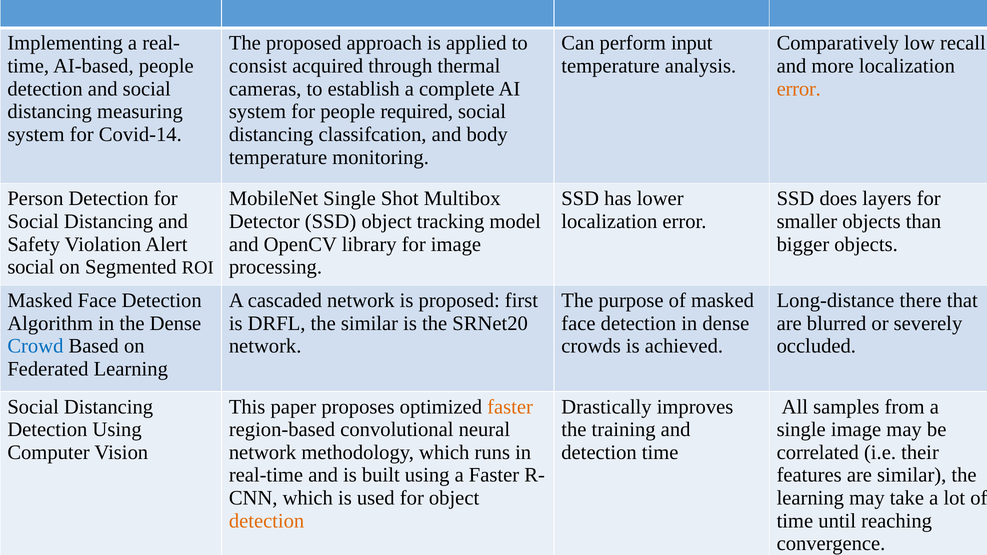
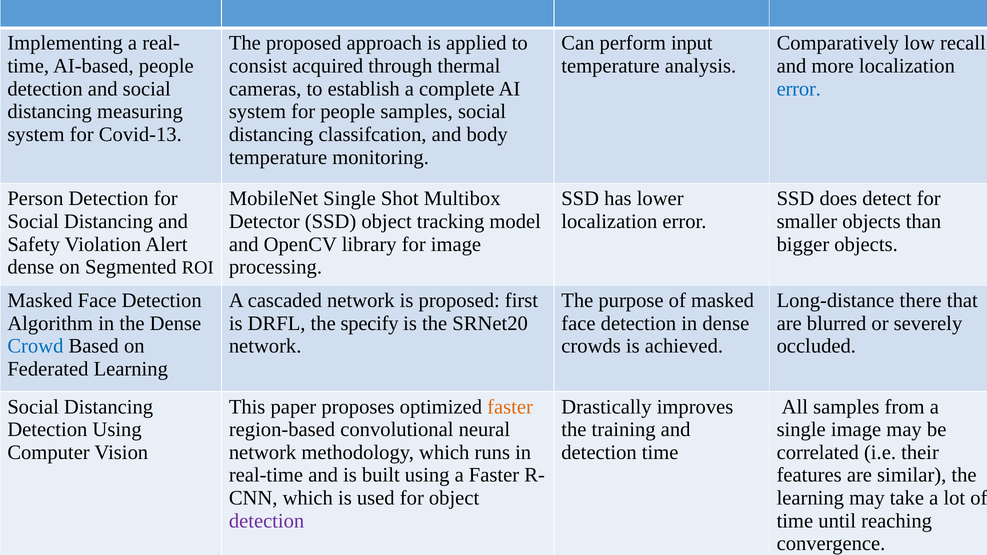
error colour: orange -> blue (799, 89)
people required: required -> samples (417, 112)
Covid-14: Covid-14 -> Covid-13 (140, 134)
layers: layers -> detect (887, 199)
social: social -> dense (31, 267)
the similar: similar -> specify (370, 323)
detection colour: orange -> purple (267, 521)
